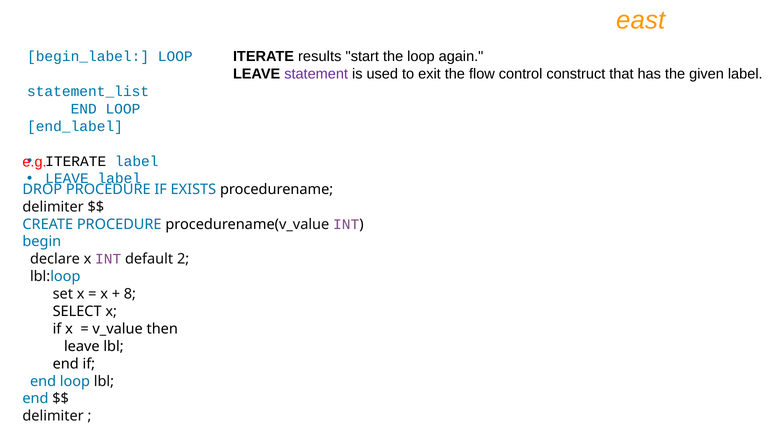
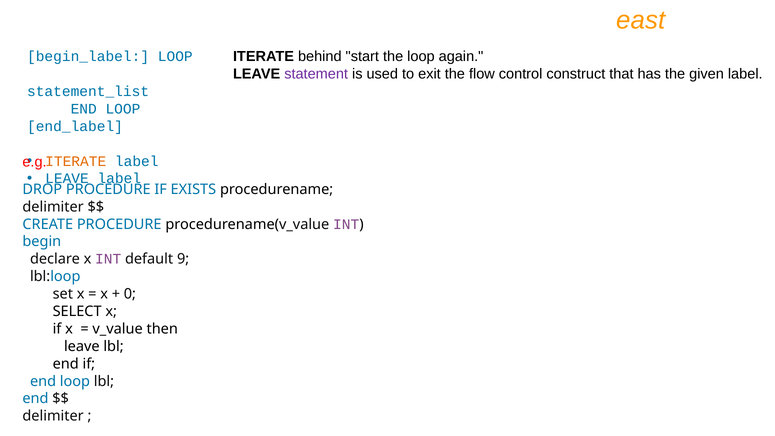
results: results -> behind (320, 57)
ITERATE colour: black -> orange (76, 161)
2: 2 -> 9 (183, 259)
8: 8 -> 0 (130, 294)
